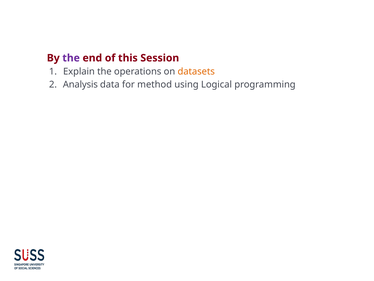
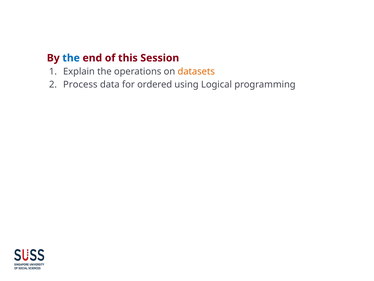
the colour: purple -> blue (71, 58)
Analysis: Analysis -> Process (80, 84)
method: method -> ordered (155, 84)
